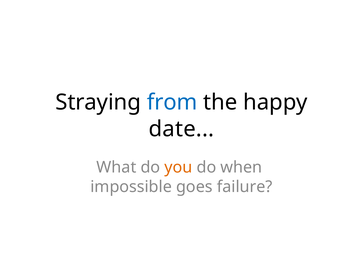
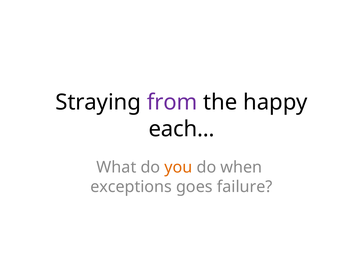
from colour: blue -> purple (172, 102)
date: date -> each (182, 129)
impossible: impossible -> exceptions (131, 186)
